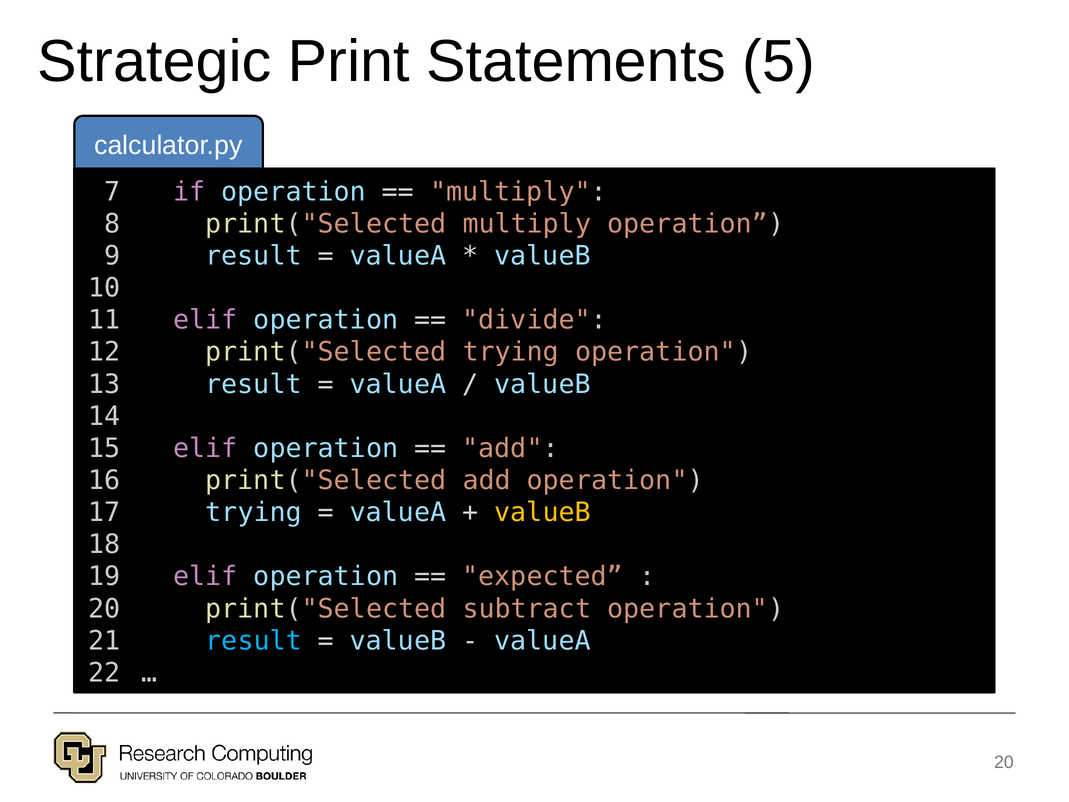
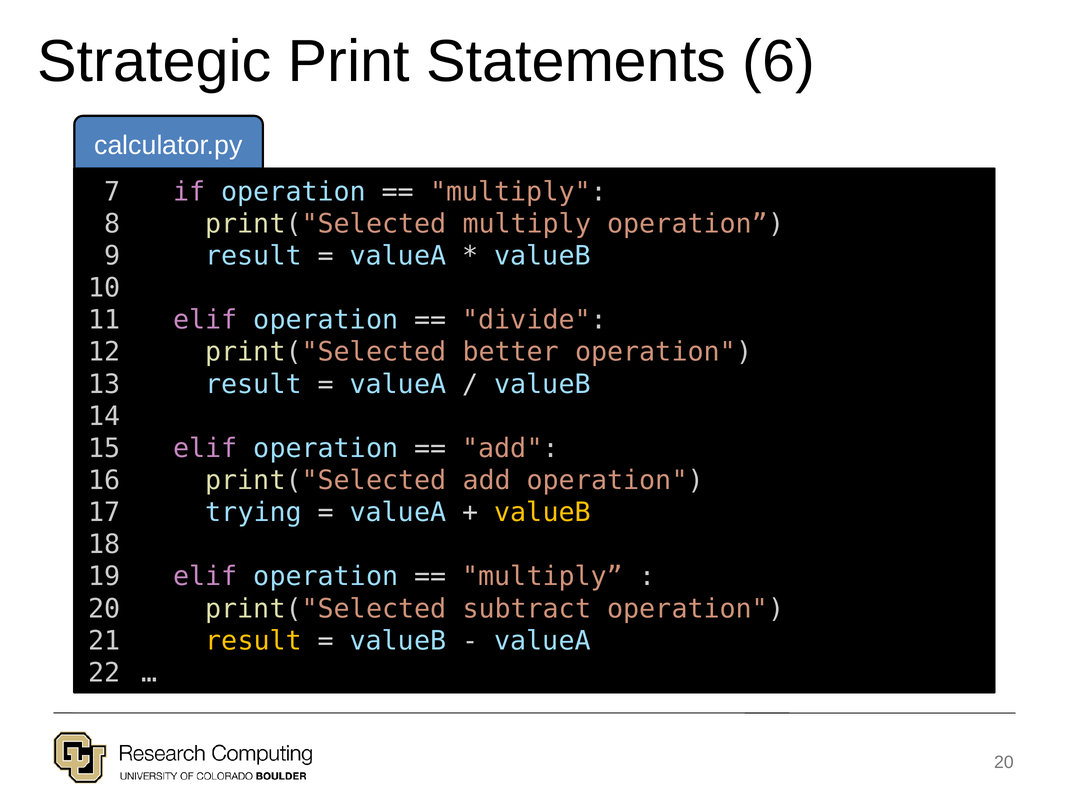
5: 5 -> 6 (779, 62)
print("Selected trying: trying -> better (511, 352)
expected: expected -> multiply (543, 576)
result colour: light blue -> yellow (254, 641)
